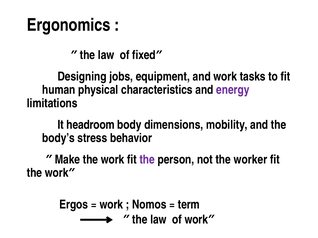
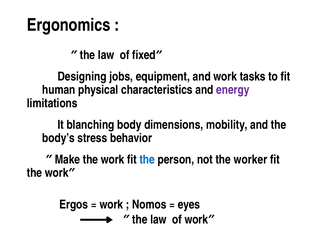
headroom: headroom -> blanching (90, 125)
the colour: purple -> blue (147, 160)
term: term -> eyes (189, 205)
